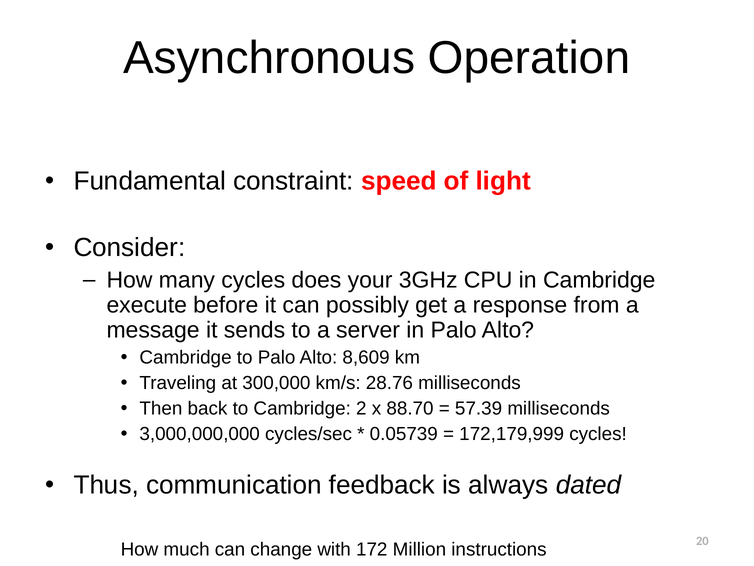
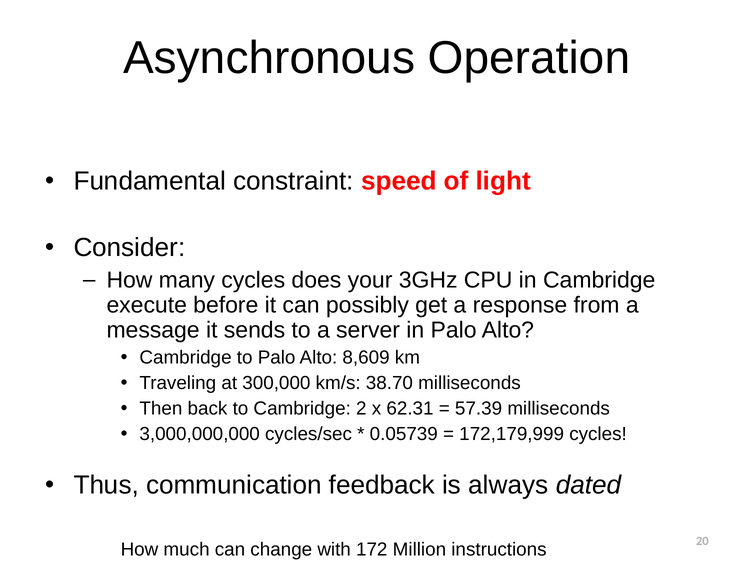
28.76: 28.76 -> 38.70 (389, 383)
88.70: 88.70 -> 62.31 (410, 408)
